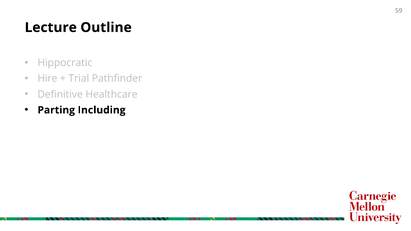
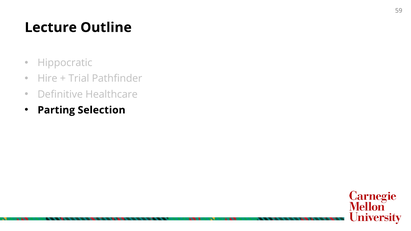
Including: Including -> Selection (102, 110)
